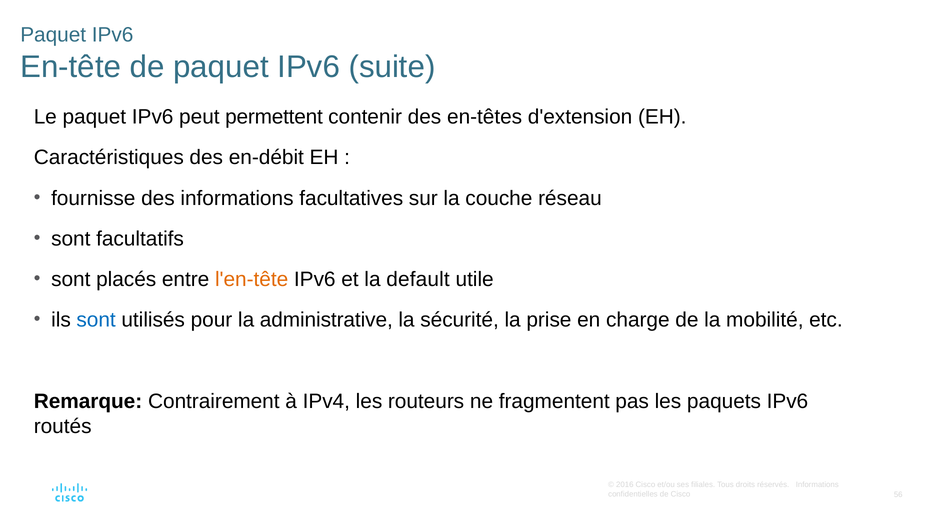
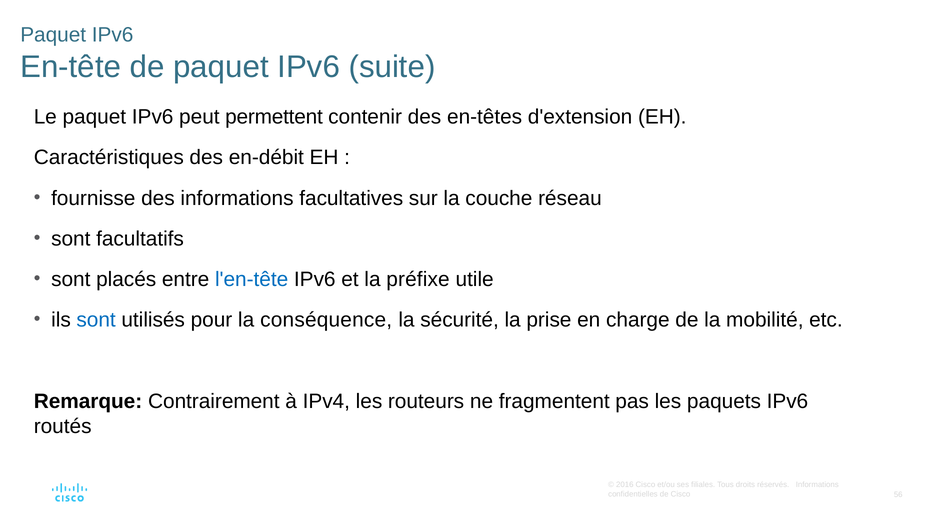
l'en-tête colour: orange -> blue (252, 280)
default: default -> préfixe (418, 280)
administrative: administrative -> conséquence (326, 320)
